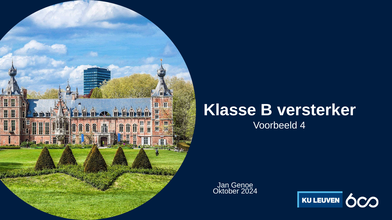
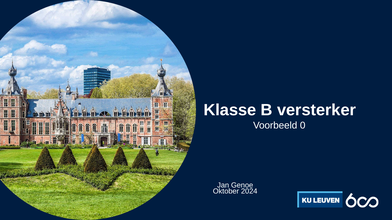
4: 4 -> 0 (303, 126)
